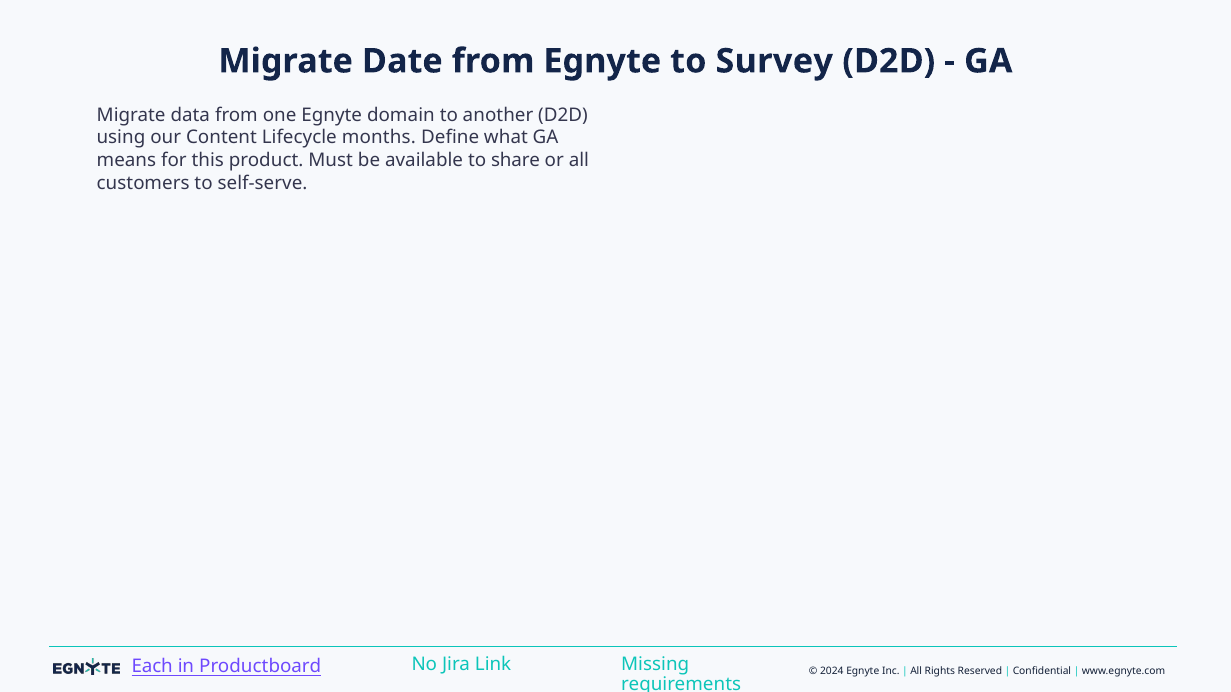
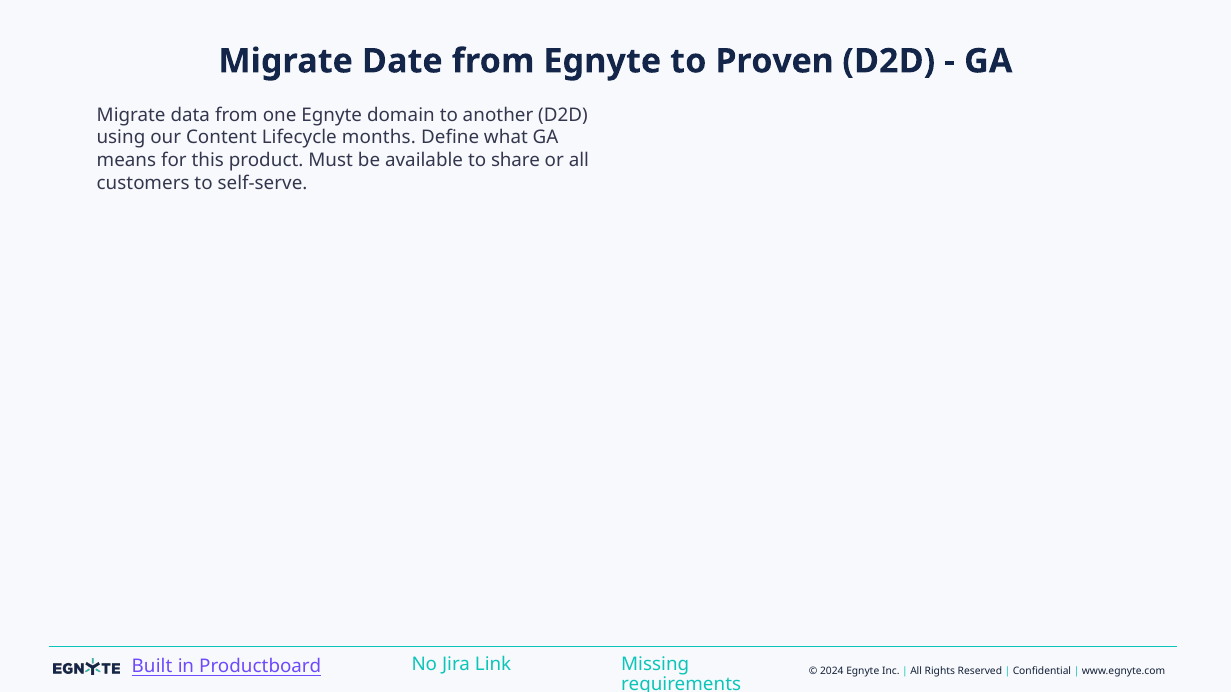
Survey: Survey -> Proven (775, 61)
Each: Each -> Built (152, 667)
